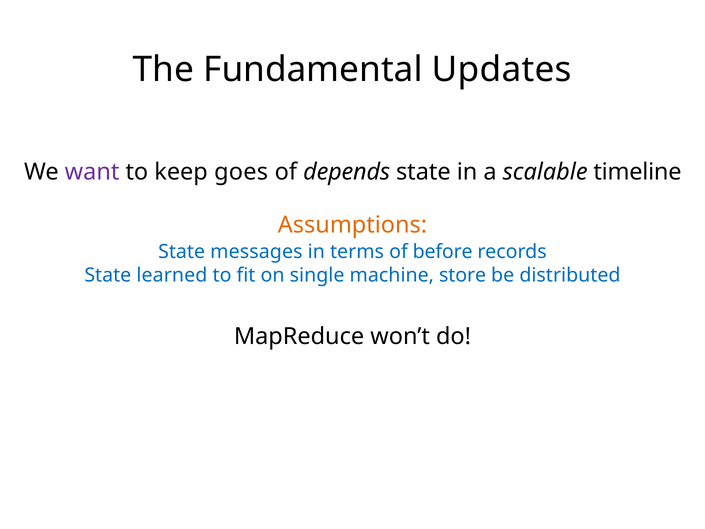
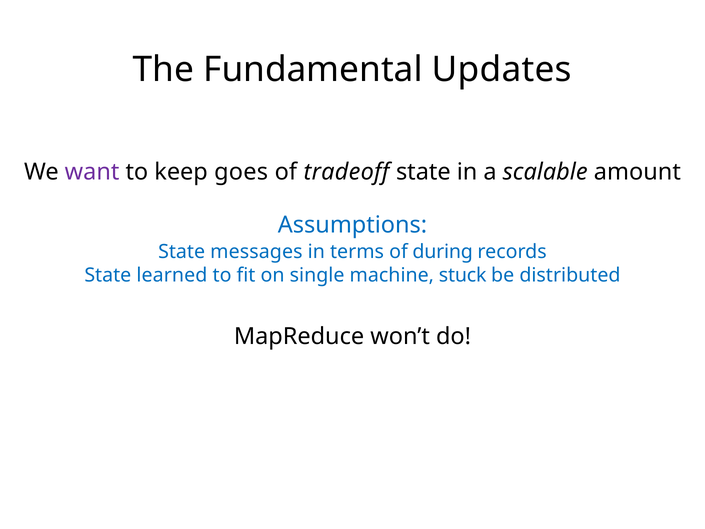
depends: depends -> tradeoff (346, 172)
timeline: timeline -> amount (637, 172)
Assumptions colour: orange -> blue (352, 225)
before: before -> during (443, 252)
store: store -> stuck (463, 275)
